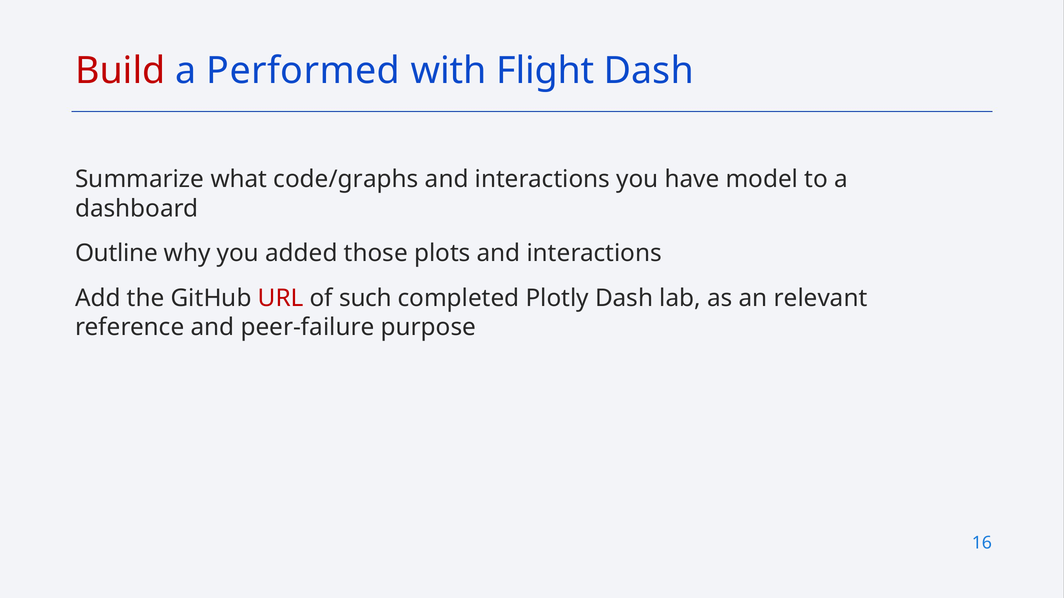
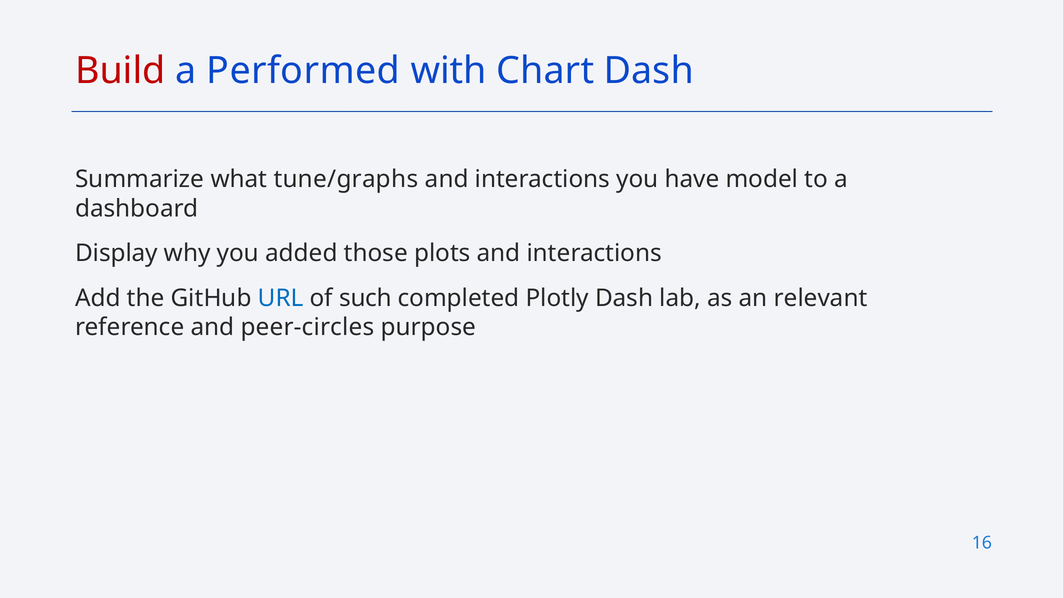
Flight: Flight -> Chart (545, 71)
code/graphs: code/graphs -> tune/graphs (346, 180)
Outline: Outline -> Display (116, 254)
URL colour: red -> blue (281, 298)
peer-failure: peer-failure -> peer-circles (307, 328)
